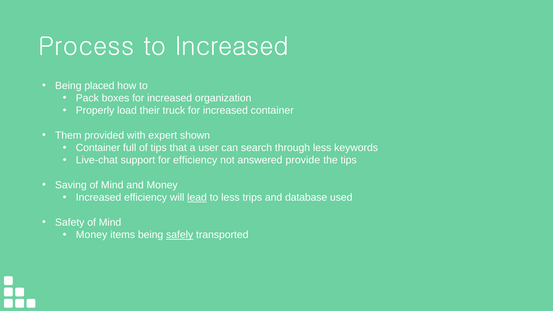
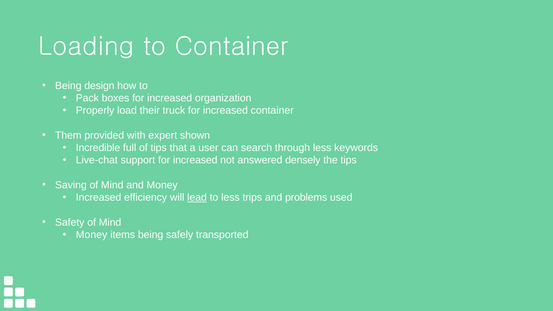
Process: Process -> Loading (86, 46)
to Increased: Increased -> Container (232, 46)
placed: placed -> design (99, 86)
Container: Container -> Incredible (98, 148)
support for efficiency: efficiency -> increased (195, 160)
provide: provide -> densely (303, 160)
database: database -> problems (306, 198)
safely underline: present -> none (180, 235)
